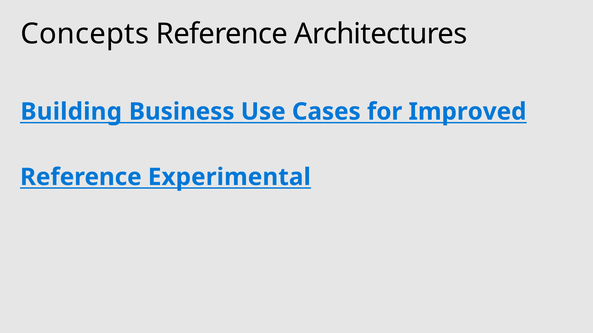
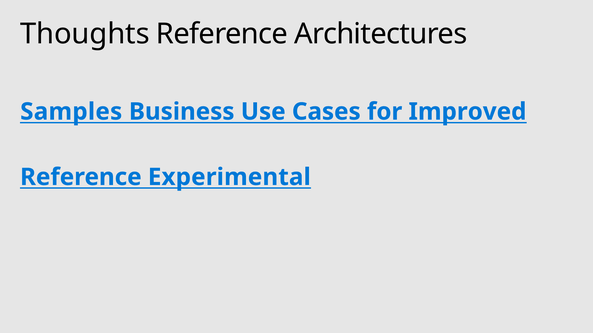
Concepts: Concepts -> Thoughts (85, 34)
Building: Building -> Samples (71, 112)
